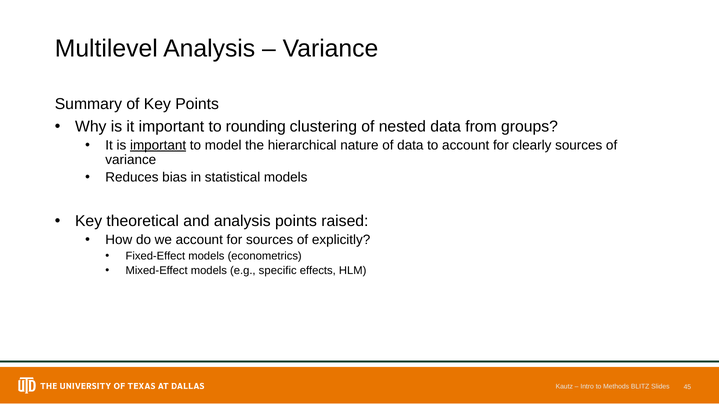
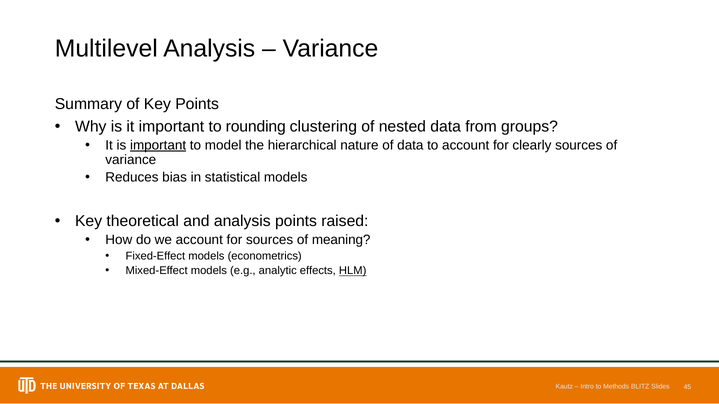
explicitly: explicitly -> meaning (341, 240)
specific: specific -> analytic (278, 271)
HLM underline: none -> present (353, 271)
